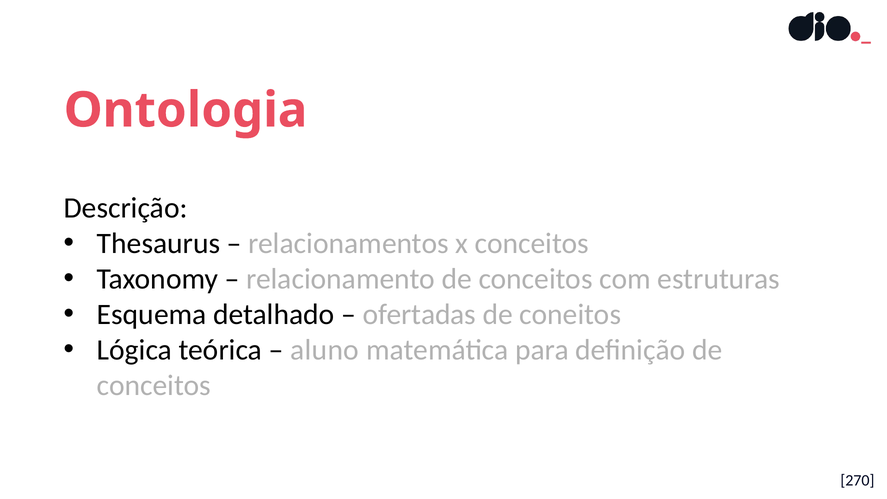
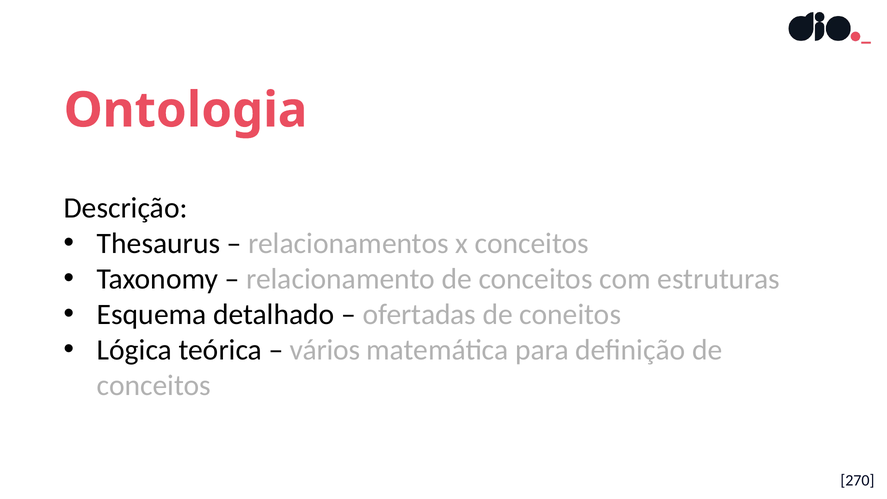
aluno: aluno -> vários (325, 350)
